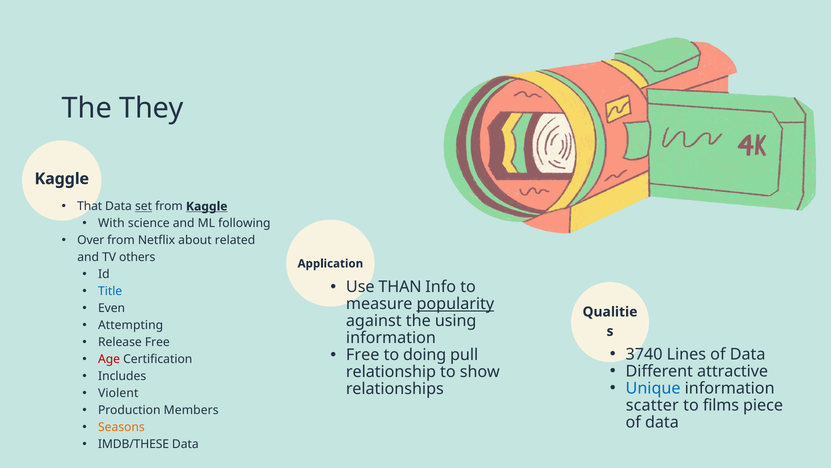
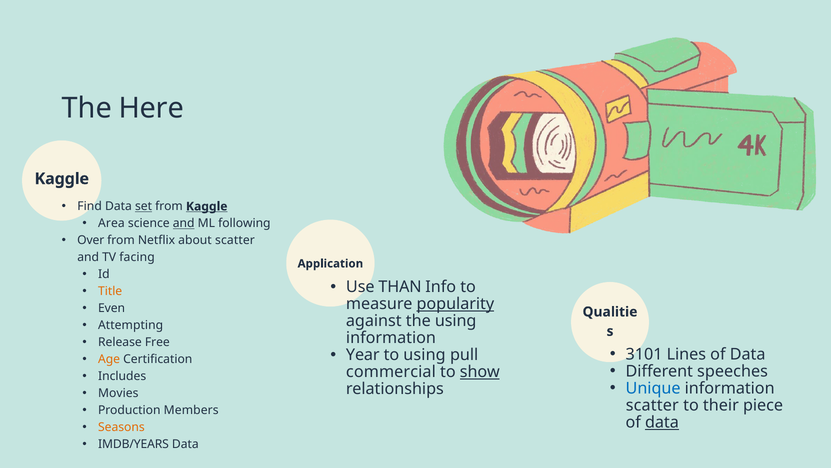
They: They -> Here (151, 108)
That: That -> Find (90, 206)
With: With -> Area (111, 223)
and underline: none -> present (184, 223)
about related: related -> scatter (235, 240)
others: others -> facing (137, 257)
Title colour: blue -> orange (110, 291)
3740: 3740 -> 3101 (644, 354)
Free: Free -> Year (363, 355)
to doing: doing -> using (425, 355)
Age colour: red -> orange (109, 359)
attractive: attractive -> speeches (733, 371)
relationship: relationship -> commercial (391, 372)
show underline: none -> present (480, 372)
Violent: Violent -> Movies (118, 393)
films: films -> their (721, 405)
data underline: none -> present (662, 422)
IMDB/THESE: IMDB/THESE -> IMDB/YEARS (133, 444)
